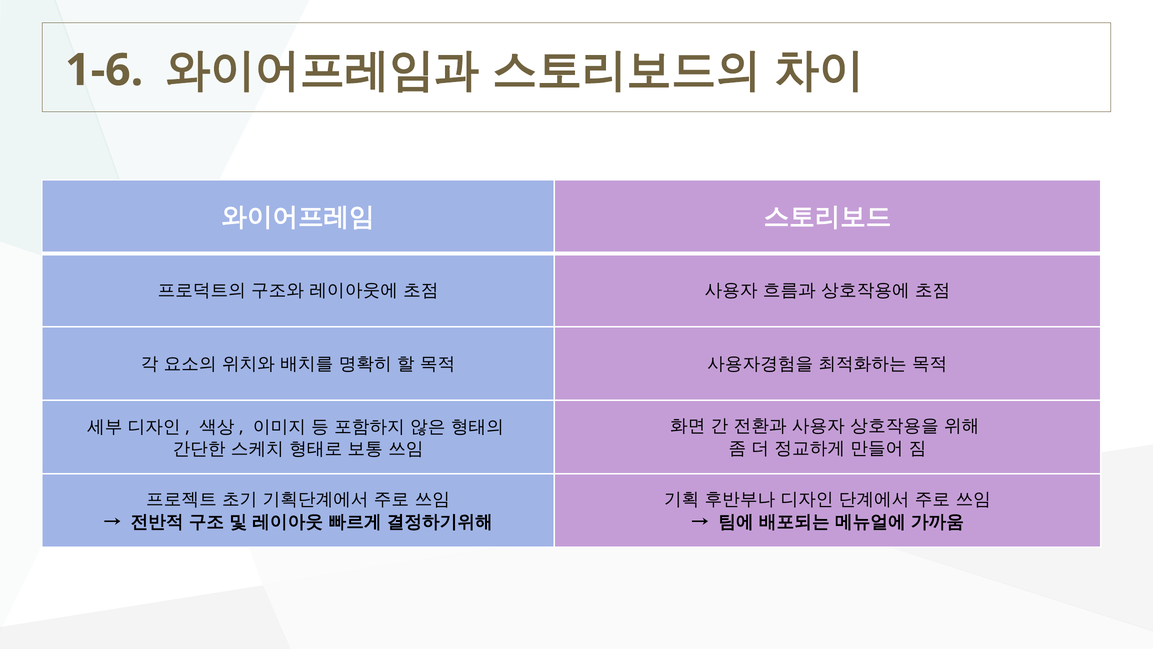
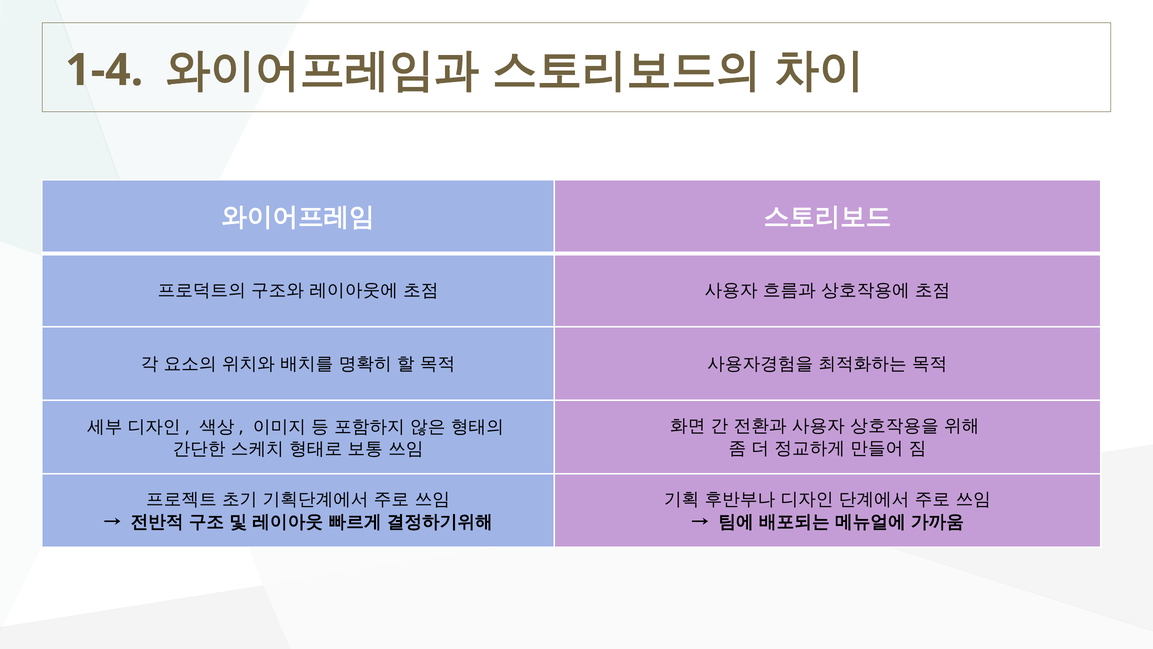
1-6: 1-6 -> 1-4 (104, 70)
